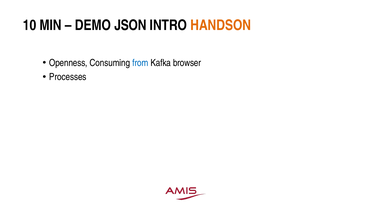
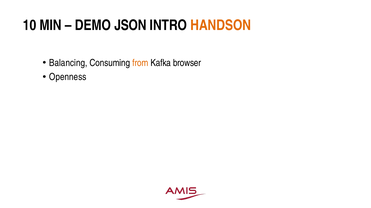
Openness: Openness -> Balancing (68, 63)
from colour: blue -> orange (140, 63)
Processes: Processes -> Openness (68, 77)
